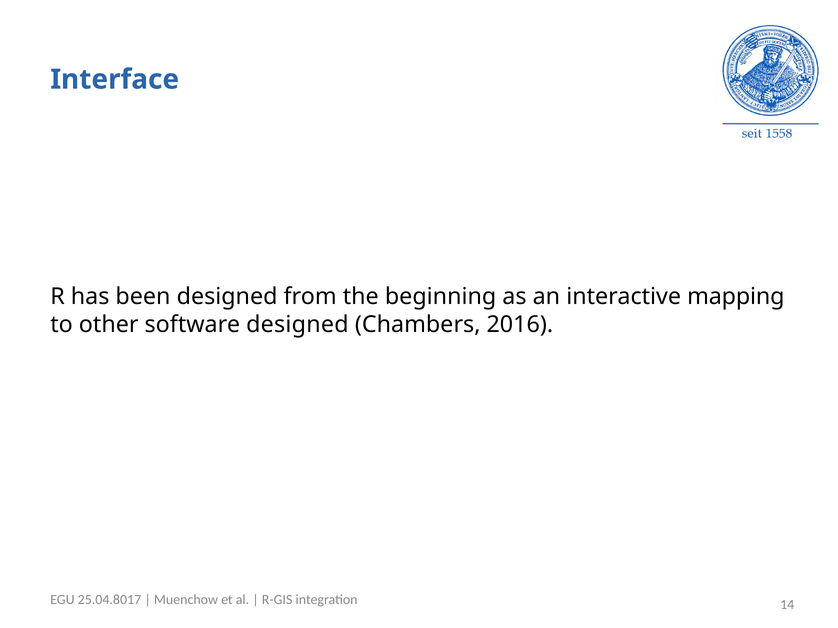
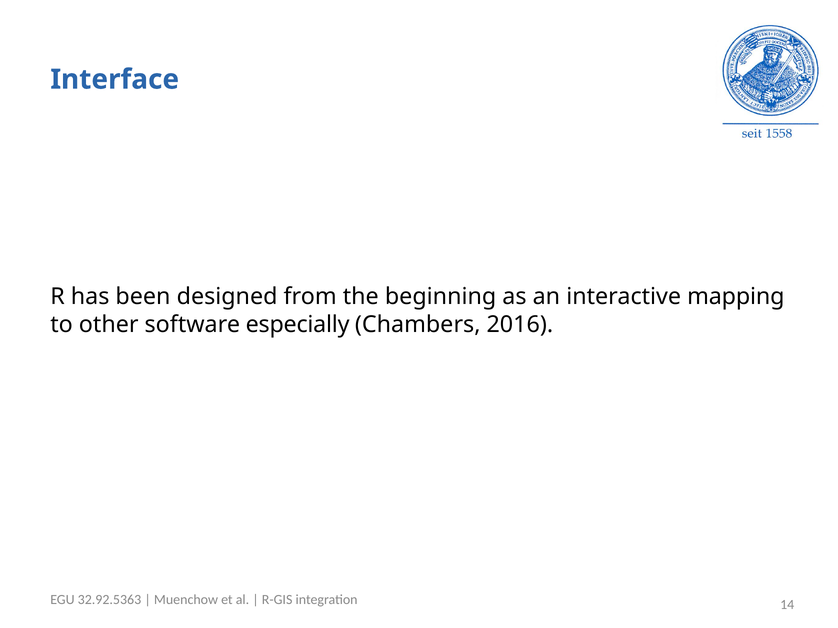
software designed: designed -> especially (298, 325)
25.04.8017: 25.04.8017 -> 32.92.5363 (109, 600)
